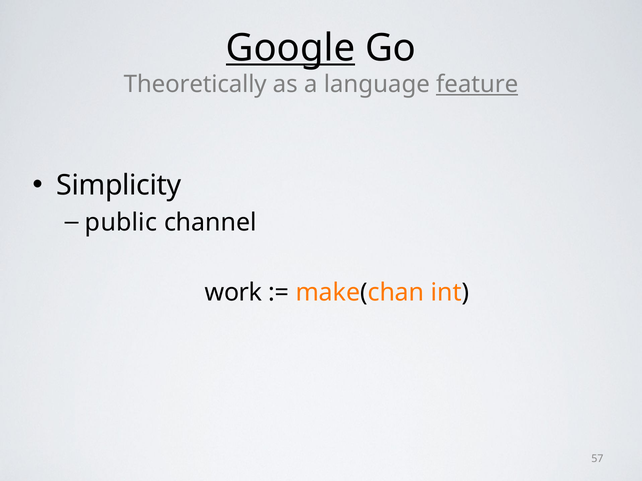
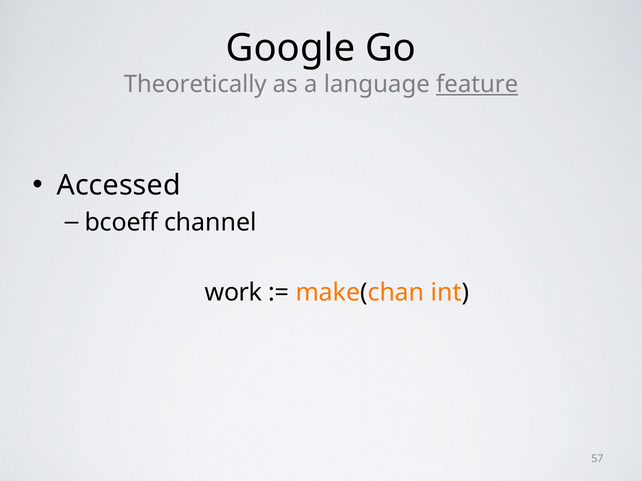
Google underline: present -> none (291, 48)
Simplicity: Simplicity -> Accessed (119, 186)
public: public -> bcoeff (121, 223)
